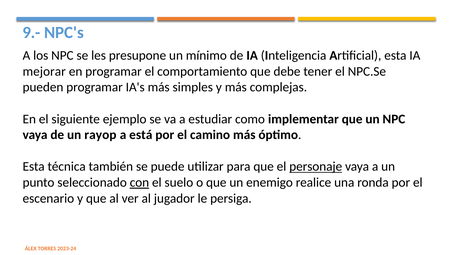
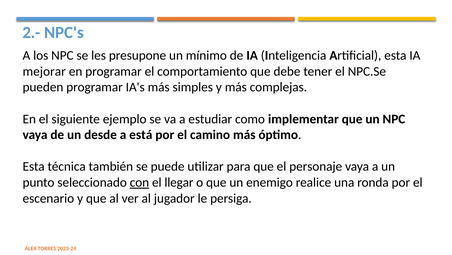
9.-: 9.- -> 2.- (32, 33)
rayop: rayop -> desde (100, 134)
personaje underline: present -> none (316, 166)
suelo: suelo -> llegar (179, 182)
